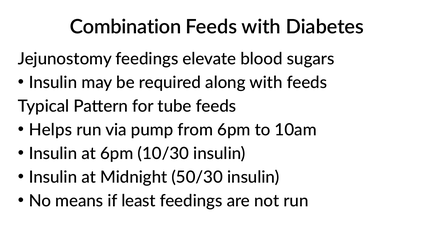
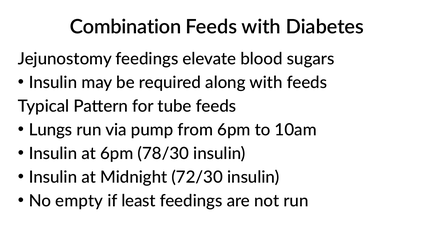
Helps: Helps -> Lungs (51, 130)
10/30: 10/30 -> 78/30 (163, 154)
50/30: 50/30 -> 72/30 (197, 178)
means: means -> empty (79, 201)
